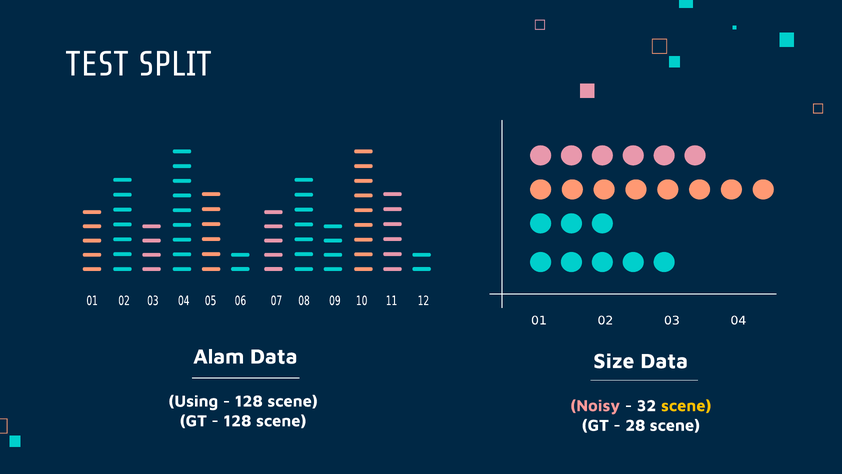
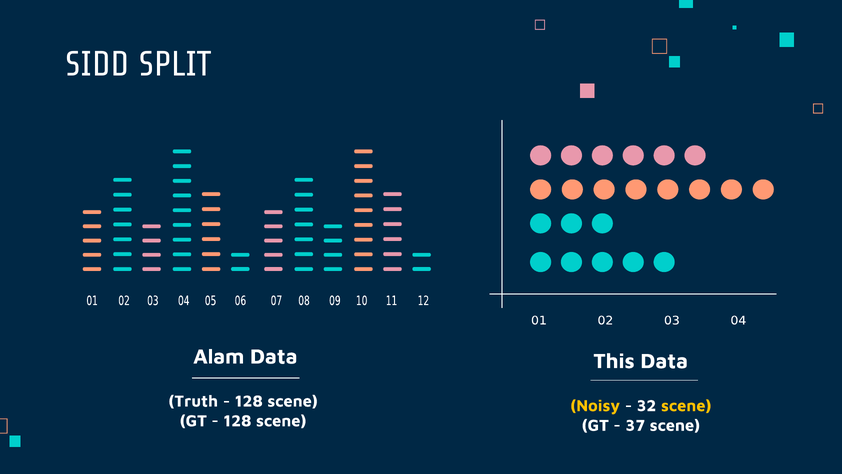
TEST: TEST -> SIDD (97, 64)
Size: Size -> This (614, 361)
Using: Using -> Truth (193, 401)
Noisy colour: pink -> yellow (595, 405)
28: 28 -> 37 (635, 425)
